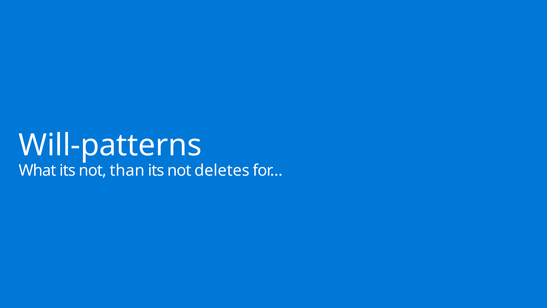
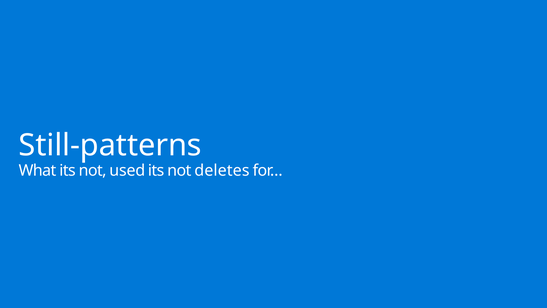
Will-patterns: Will-patterns -> Still-patterns (110, 145)
than: than -> used (127, 170)
